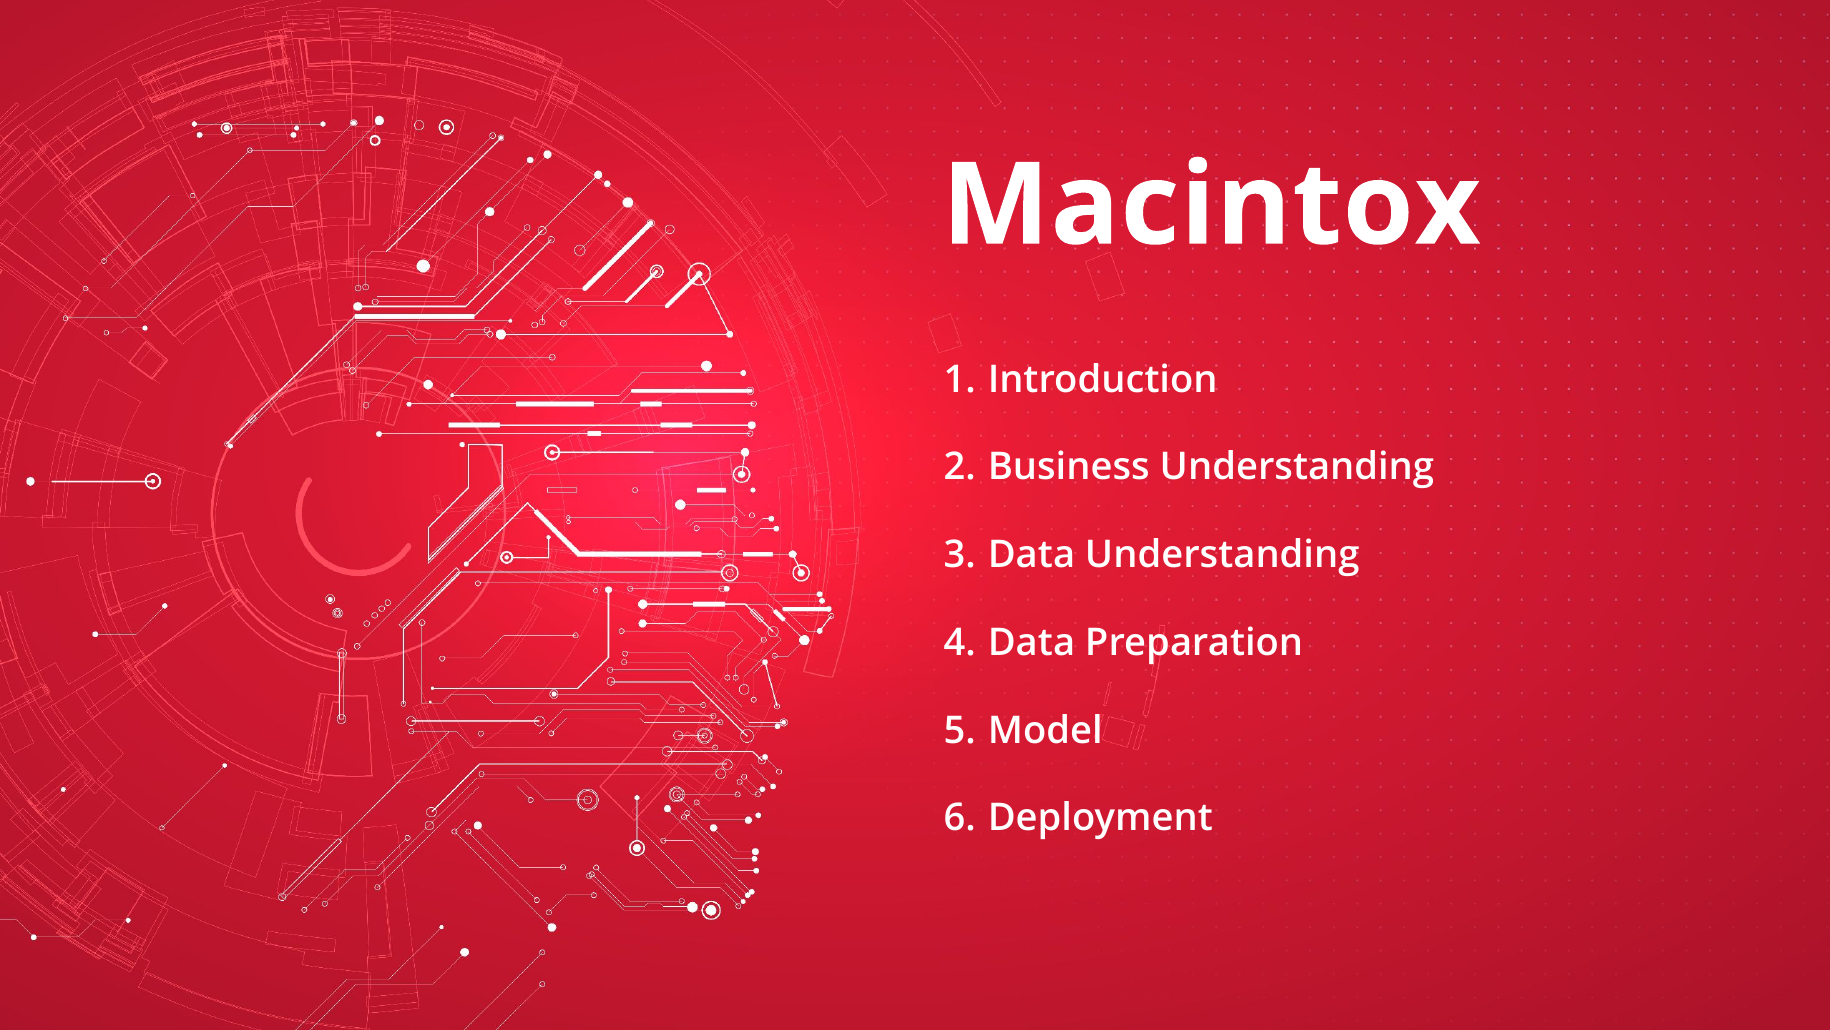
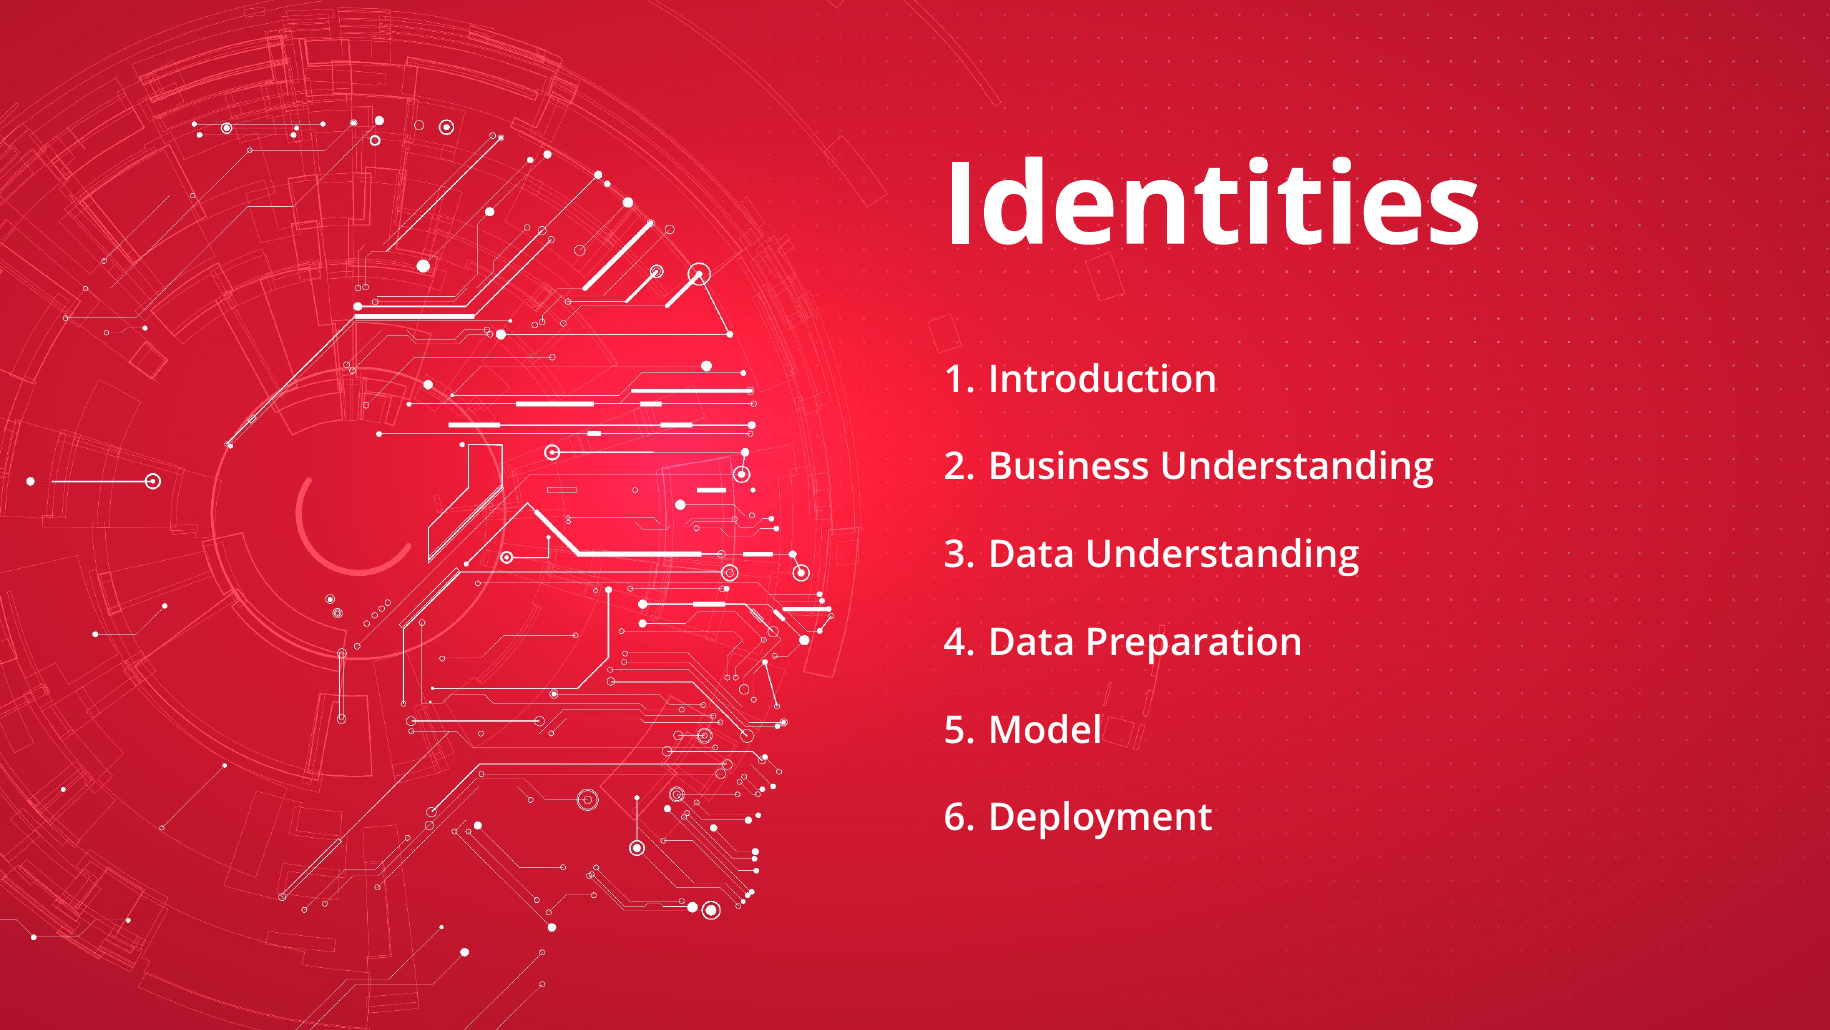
Macintox: Macintox -> Identities (1212, 206)
